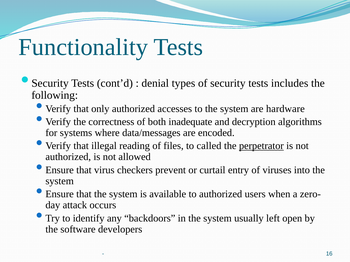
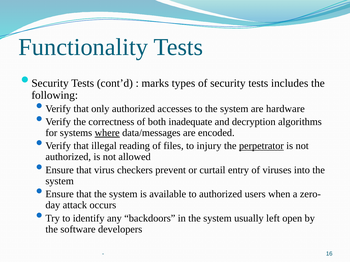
denial: denial -> marks (155, 83)
where underline: none -> present (107, 133)
called: called -> injury (209, 146)
